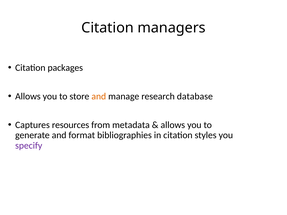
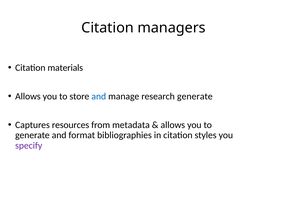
packages: packages -> materials (65, 68)
and colour: orange -> blue (99, 96)
research database: database -> generate (195, 96)
